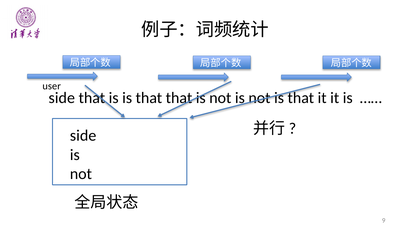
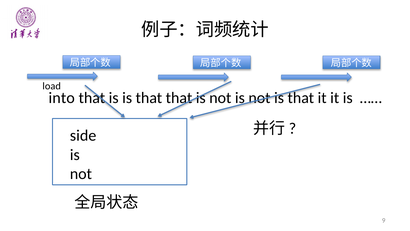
user: user -> load (52, 86)
side: side -> into (62, 98)
